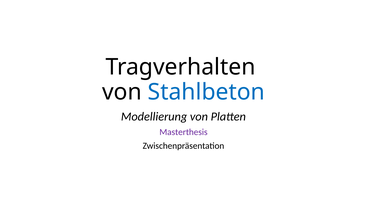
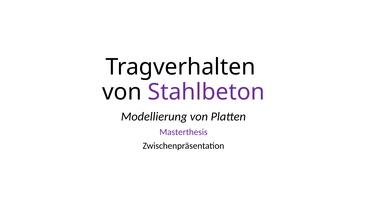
Stahlbeton colour: blue -> purple (206, 92)
